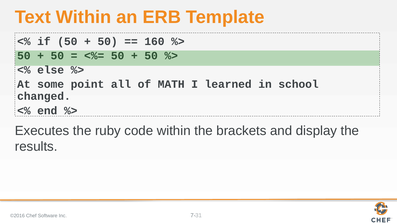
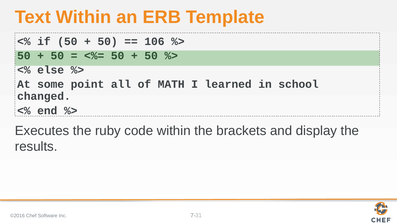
160: 160 -> 106 (154, 42)
